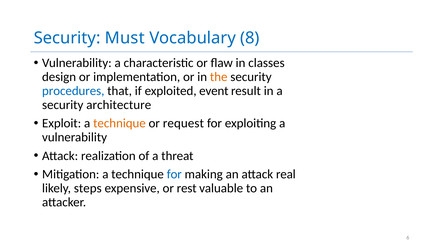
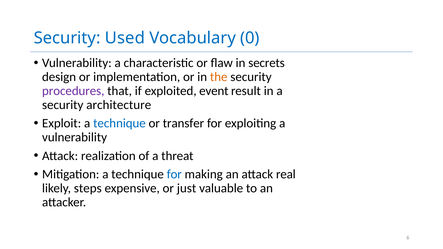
Must: Must -> Used (125, 38)
8: 8 -> 0 (250, 38)
classes: classes -> secrets (267, 63)
procedures colour: blue -> purple (73, 91)
technique colour: orange -> blue (119, 123)
request: request -> transfer (183, 123)
rest: rest -> just (187, 188)
